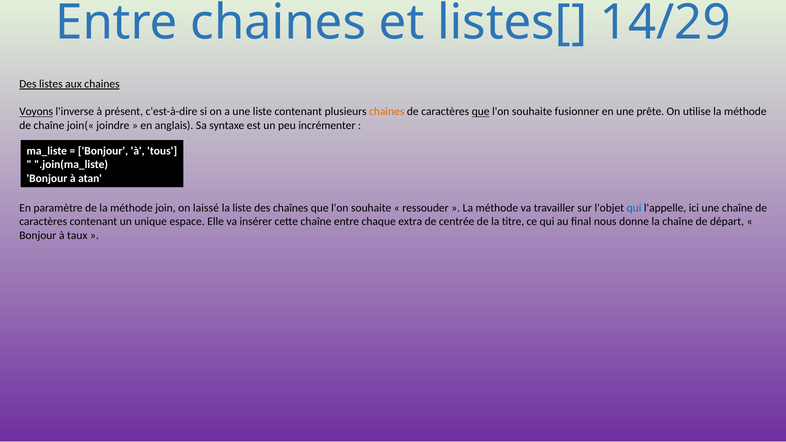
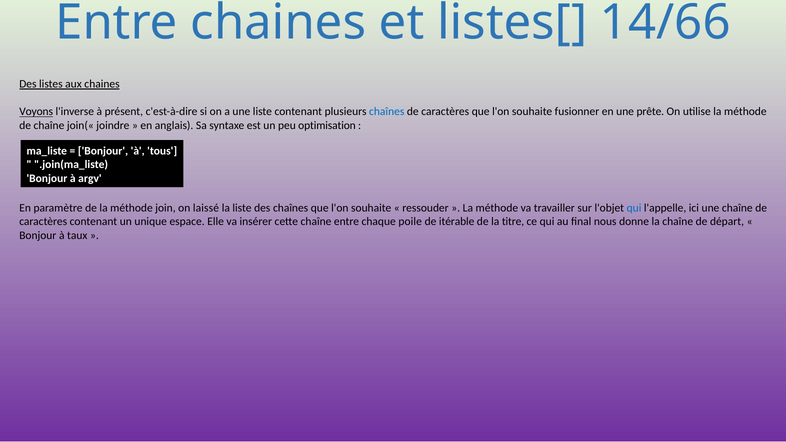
14/29: 14/29 -> 14/66 (665, 23)
chaînes colour: orange -> blue (387, 112)
que underline: present -> none (481, 112)
incrémenter: incrémenter -> optimisation (327, 125)
atan: atan -> argv (90, 178)
extra: extra -> poile (410, 222)
centrée: centrée -> itérable (457, 222)
